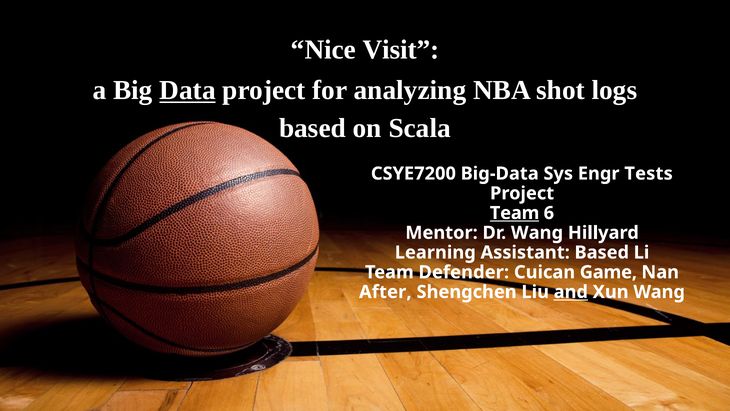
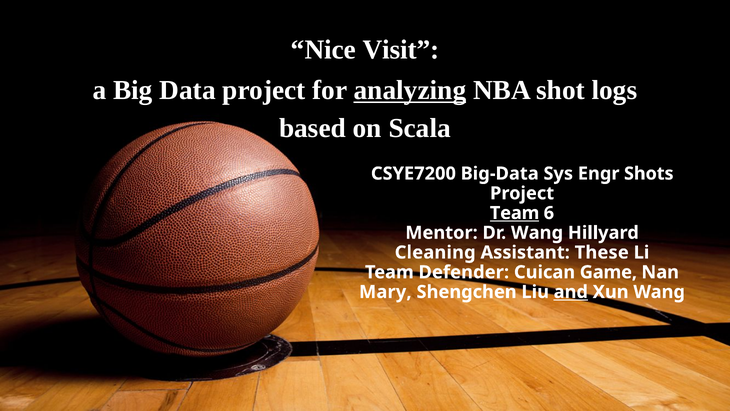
Data underline: present -> none (188, 90)
analyzing underline: none -> present (410, 90)
Tests: Tests -> Shots (649, 173)
Learning: Learning -> Cleaning (435, 252)
Assistant Based: Based -> These (602, 252)
After: After -> Mary (385, 292)
